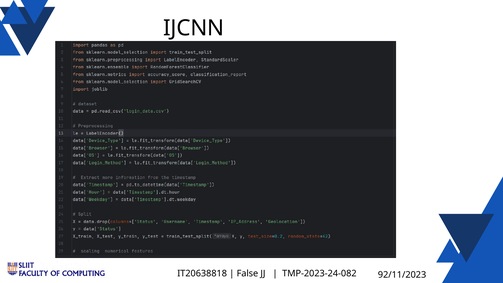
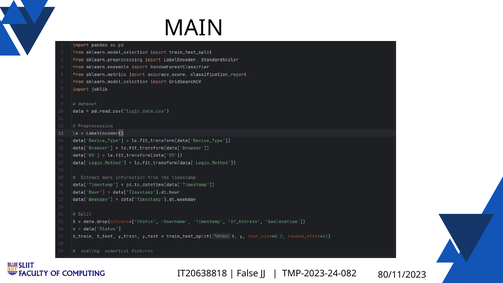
IJCNN: IJCNN -> MAIN (194, 28)
92/11/2023: 92/11/2023 -> 80/11/2023 (402, 275)
